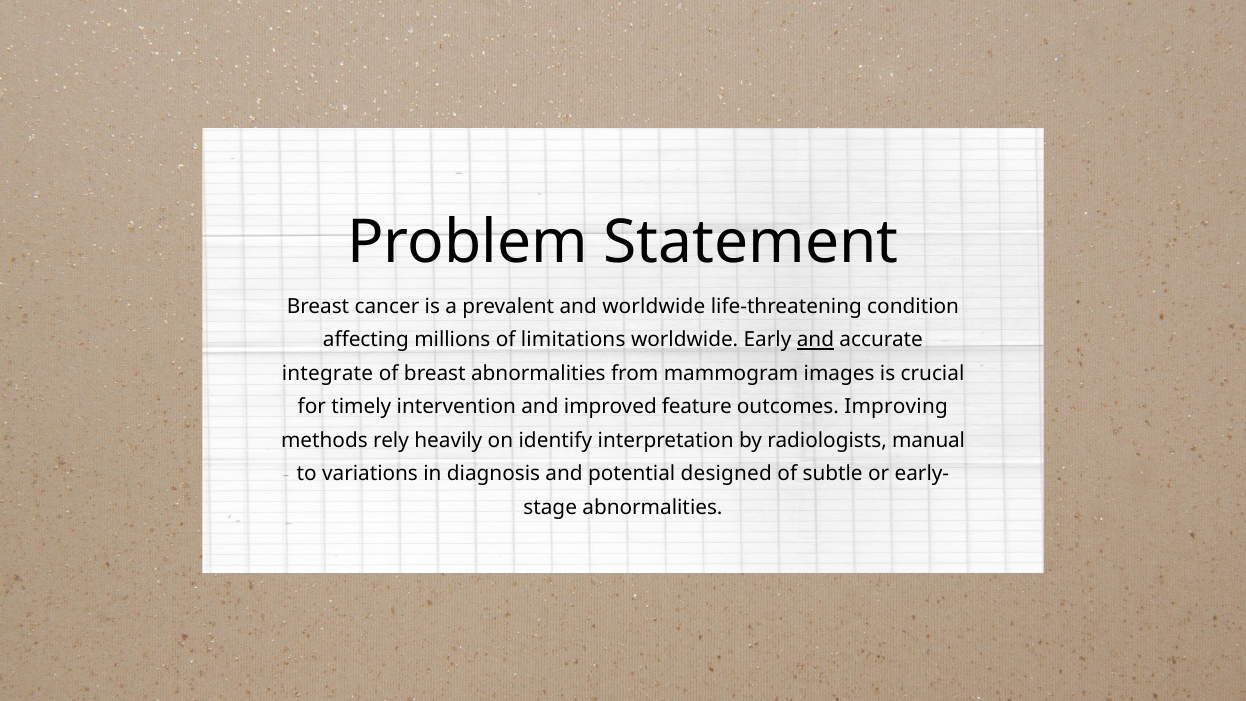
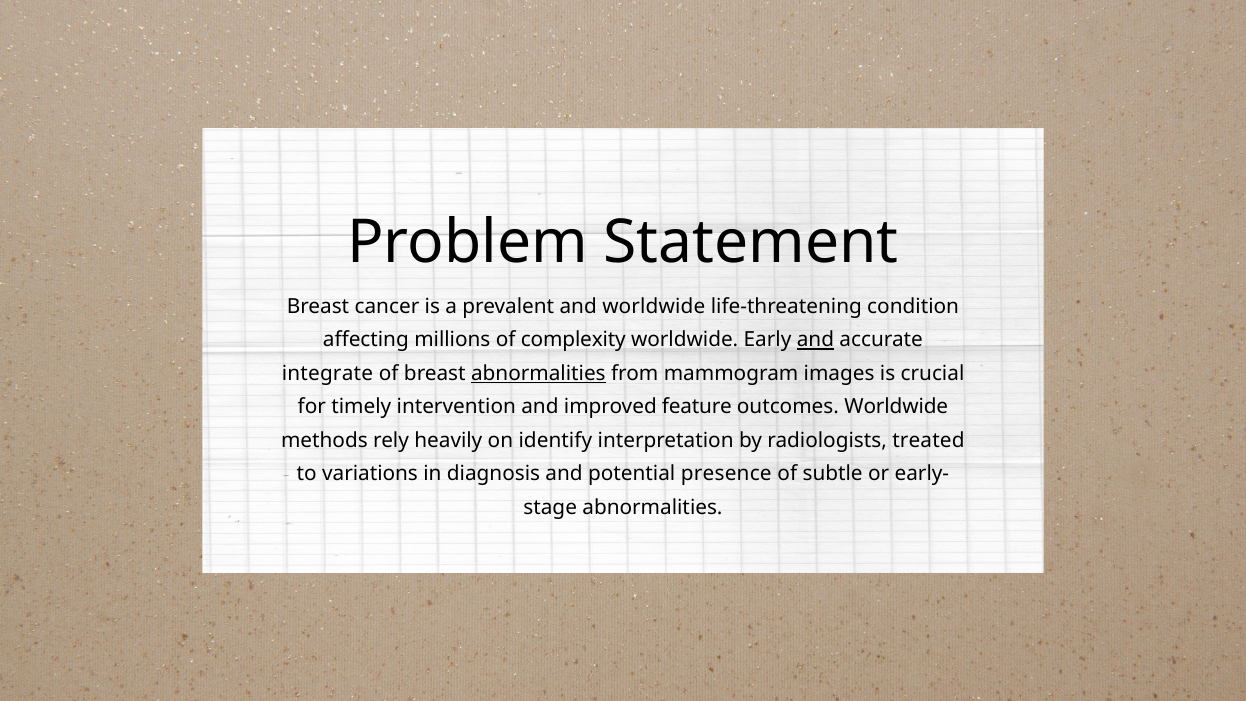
limitations: limitations -> complexity (573, 340)
abnormalities underline: none -> present (538, 373)
outcomes Improving: Improving -> Worldwide (896, 407)
manual: manual -> treated (928, 440)
designed: designed -> presence (726, 474)
